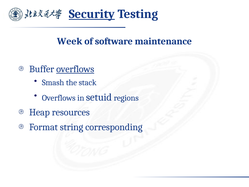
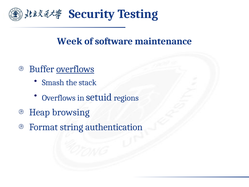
Security underline: present -> none (92, 14)
resources: resources -> browsing (71, 112)
corresponding: corresponding -> authentication (114, 127)
